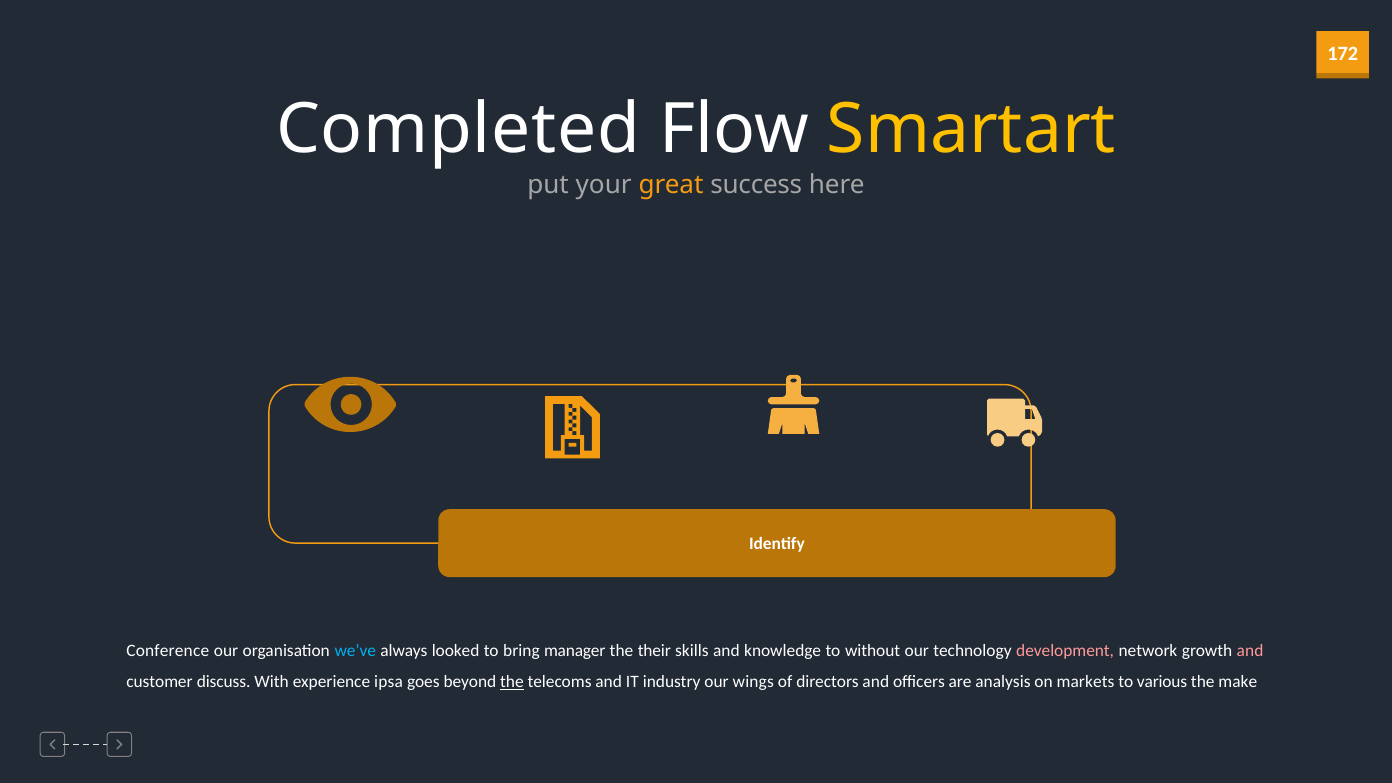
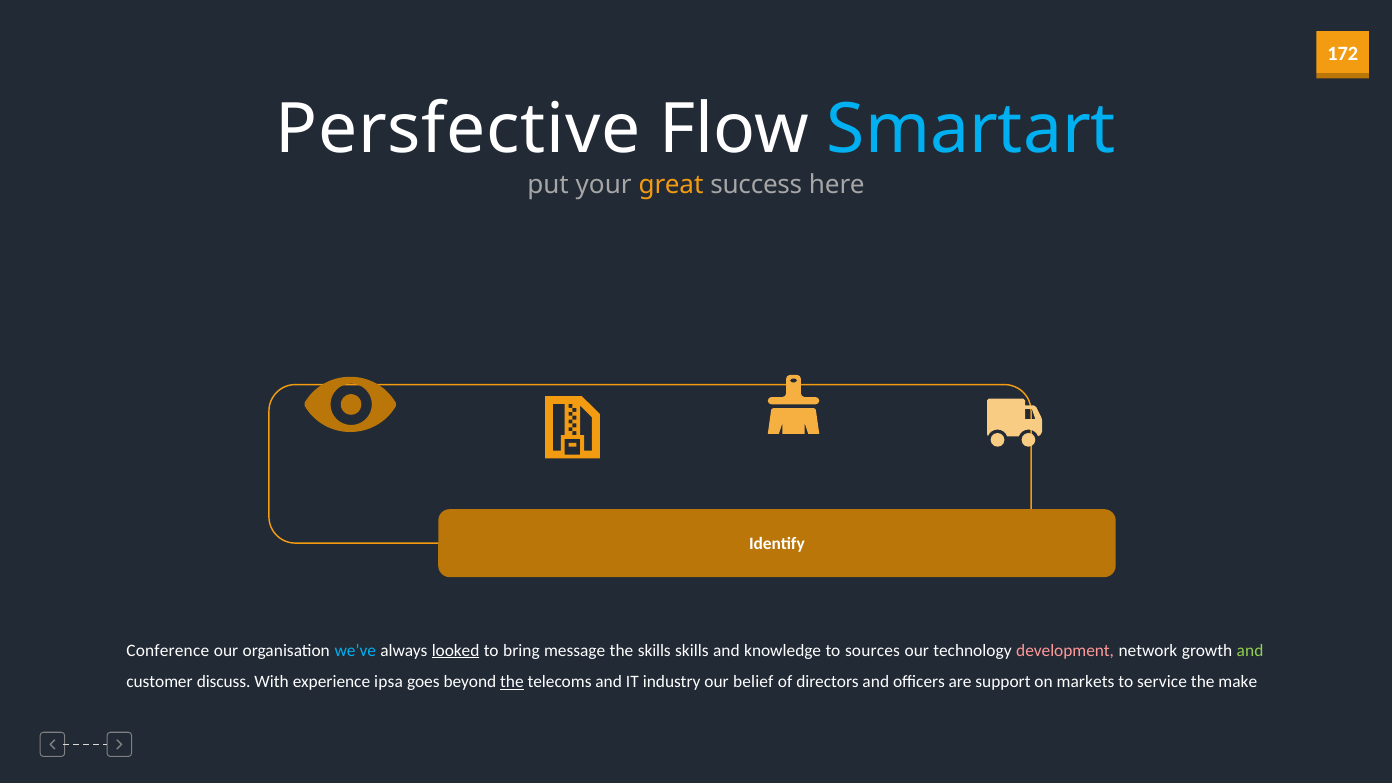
Completed: Completed -> Persfective (458, 129)
Smartart colour: yellow -> light blue (971, 129)
looked underline: none -> present (456, 650)
manager: manager -> message (575, 650)
the their: their -> skills (654, 650)
without: without -> sources (872, 650)
and colour: pink -> light green (1250, 650)
wings: wings -> belief (753, 682)
analysis: analysis -> support (1003, 682)
various: various -> service (1162, 682)
